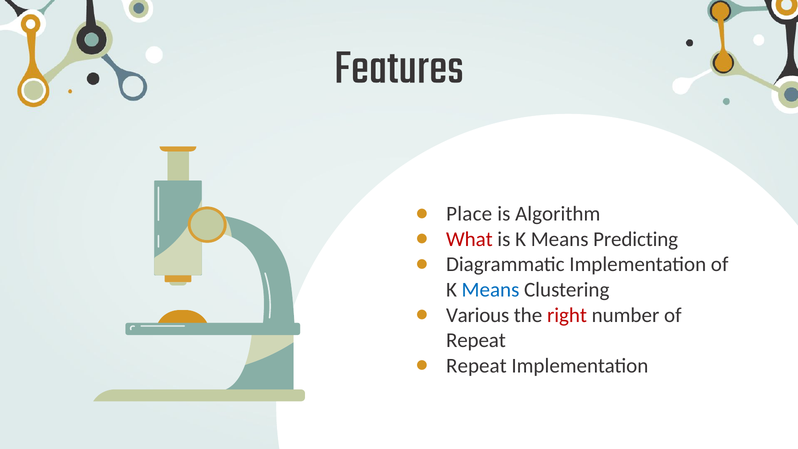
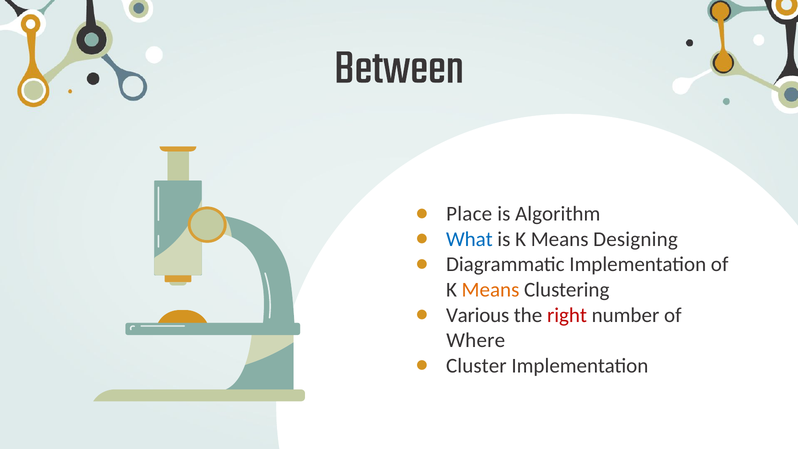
Features: Features -> Between (399, 66)
What colour: red -> blue (469, 239)
Predicting: Predicting -> Designing (635, 239)
Means colour: blue -> orange (491, 290)
Repeat: Repeat -> Where (476, 340)
Repeat: Repeat -> Cluster (476, 366)
